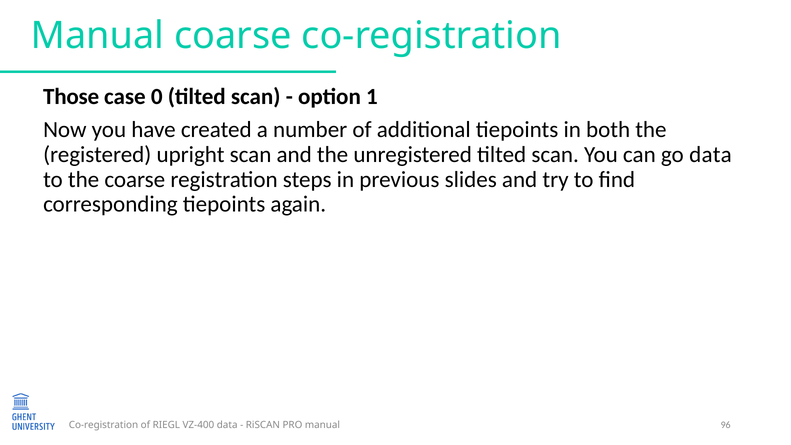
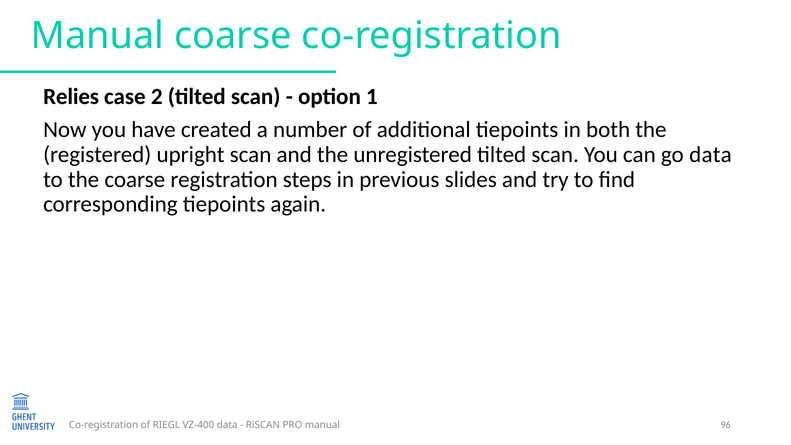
Those: Those -> Relies (71, 97)
0: 0 -> 2 (157, 97)
